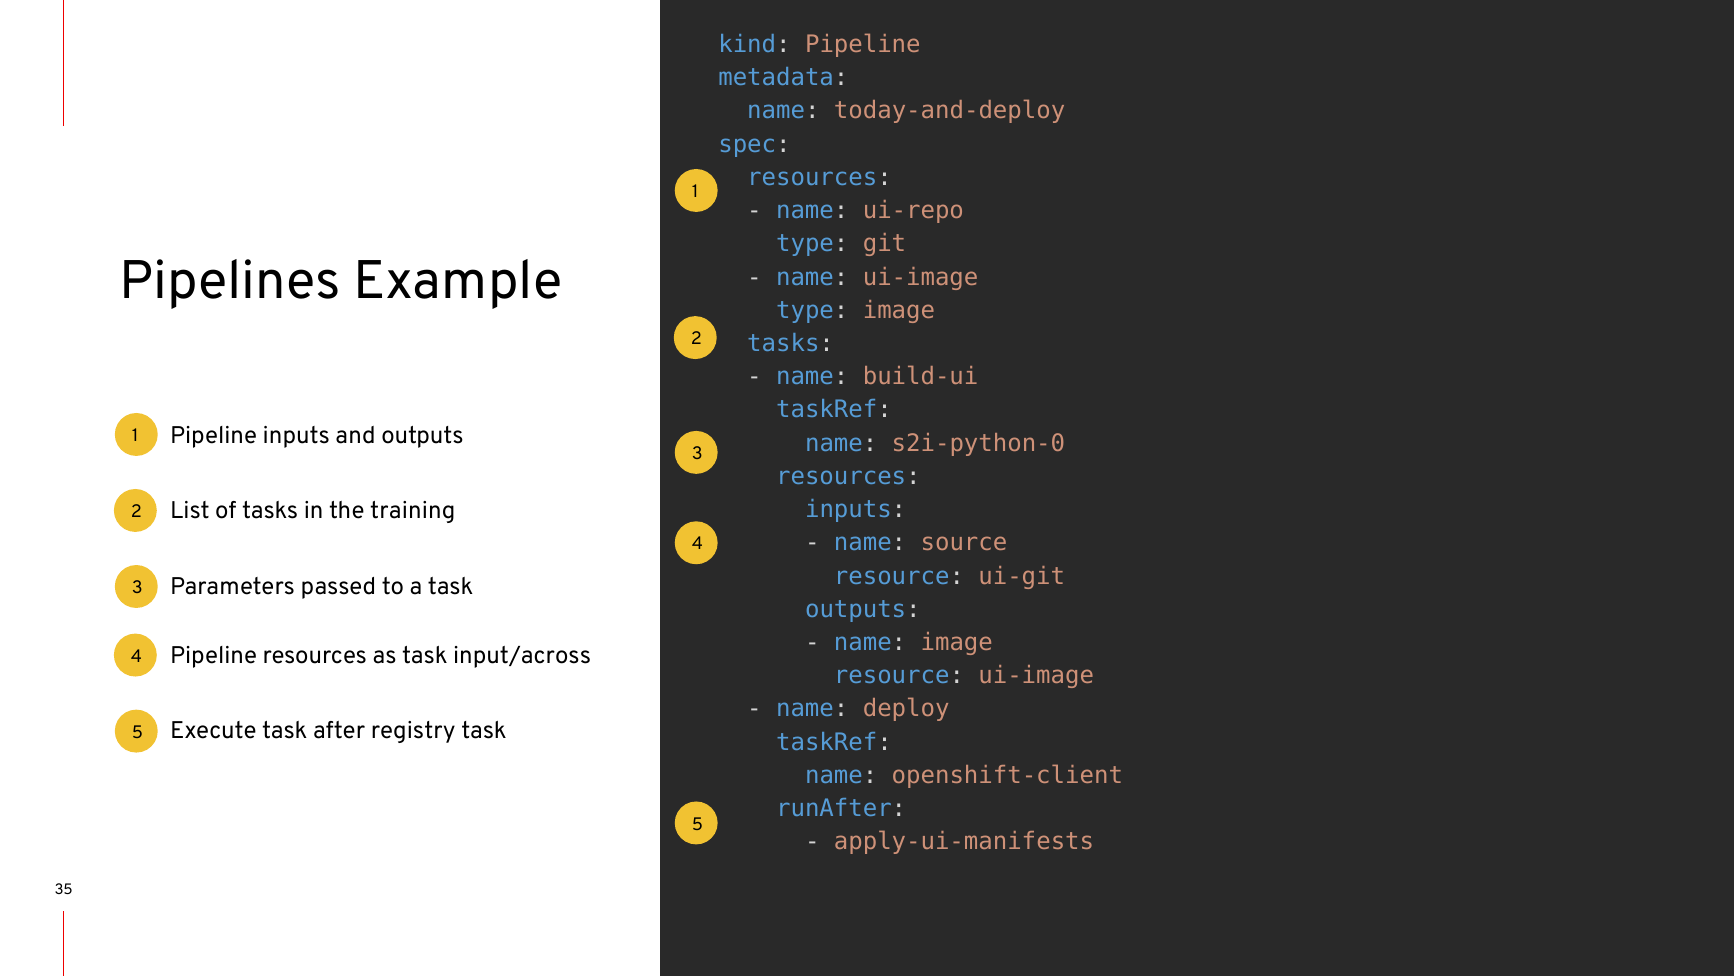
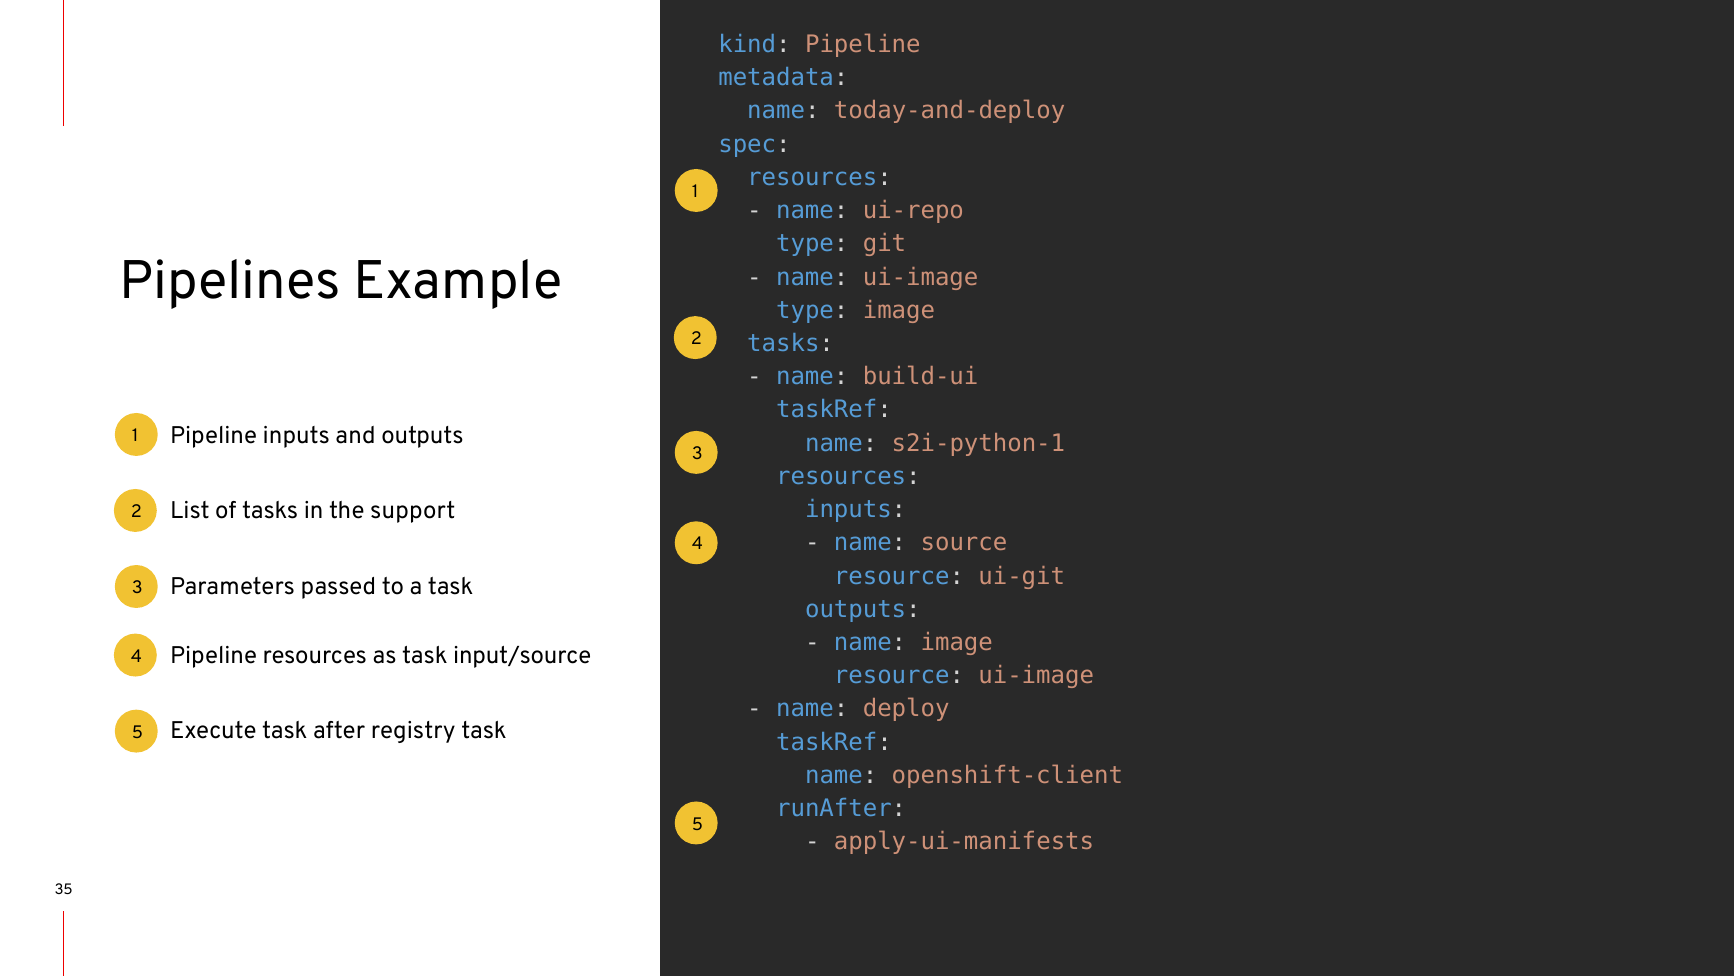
s2i-python-0: s2i-python-0 -> s2i-python-1 (978, 443)
training: training -> support (413, 510)
input/across: input/across -> input/source (522, 655)
